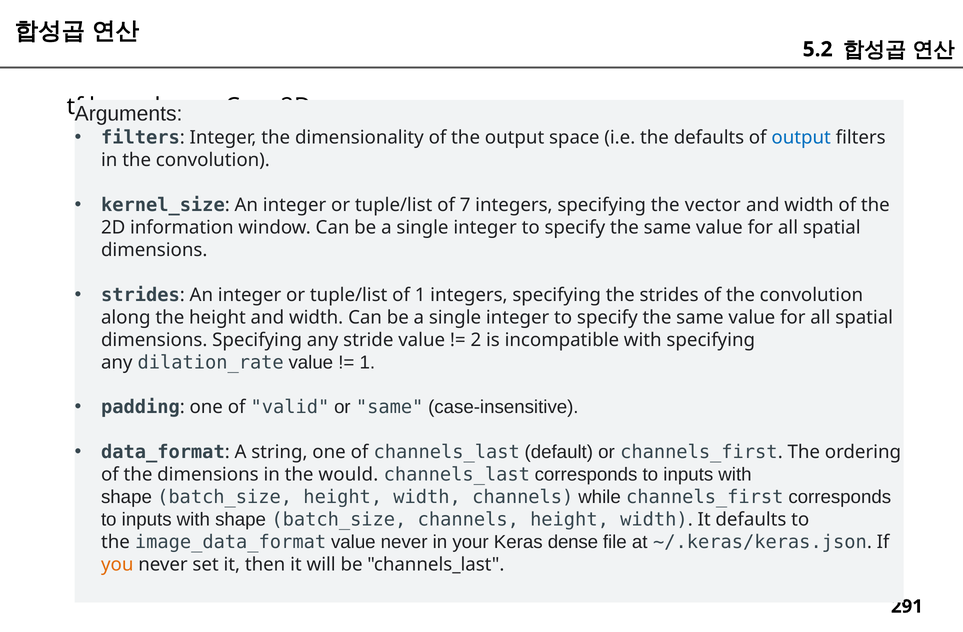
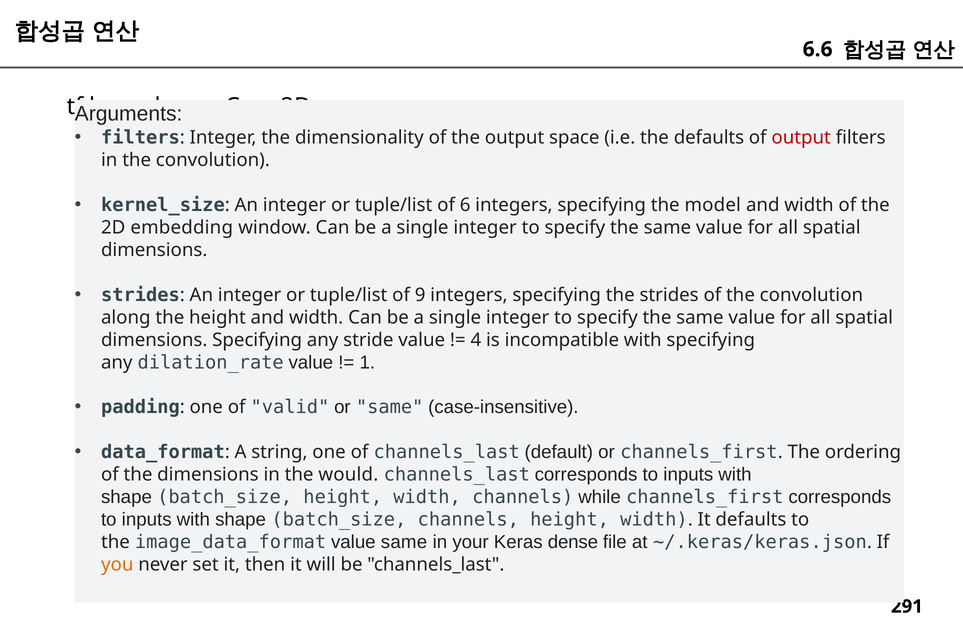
5.2: 5.2 -> 6.6 (818, 49)
output colour: blue -> red (801, 138)
7: 7 -> 6 (465, 205)
vector: vector -> model (713, 205)
information: information -> embedding (182, 228)
of 1: 1 -> 9 (420, 295)
2: 2 -> 4 (476, 340)
value never: never -> same (404, 542)
